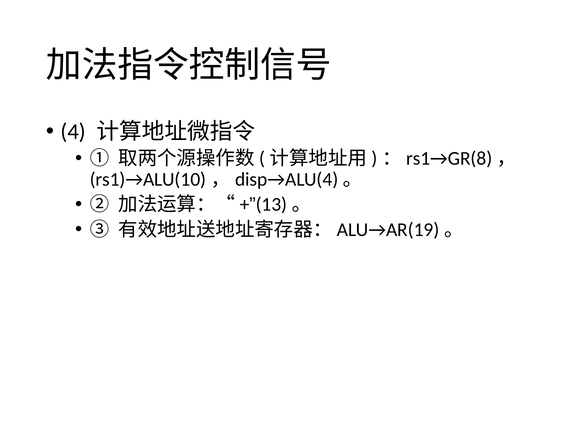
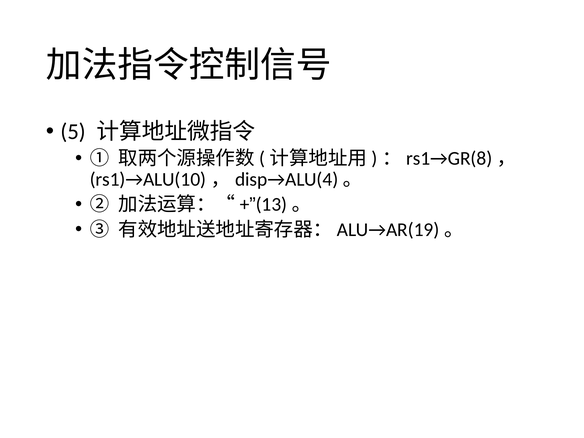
4: 4 -> 5 (73, 132)
